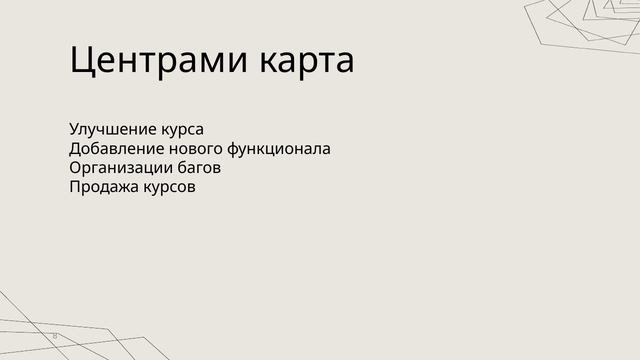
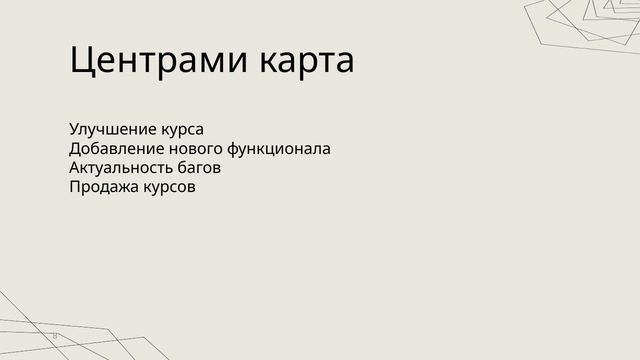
Организации: Организации -> Актуальность (121, 168)
